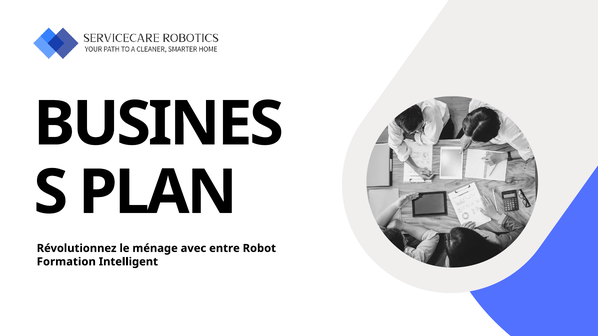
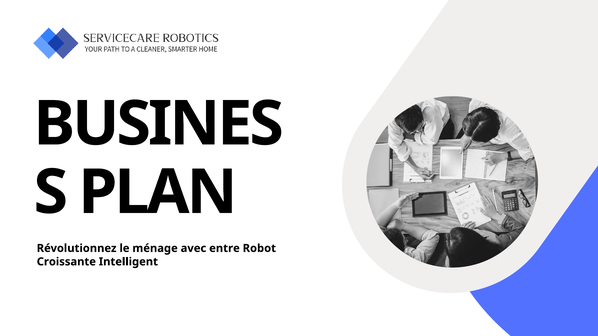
Formation: Formation -> Croissante (66, 262)
